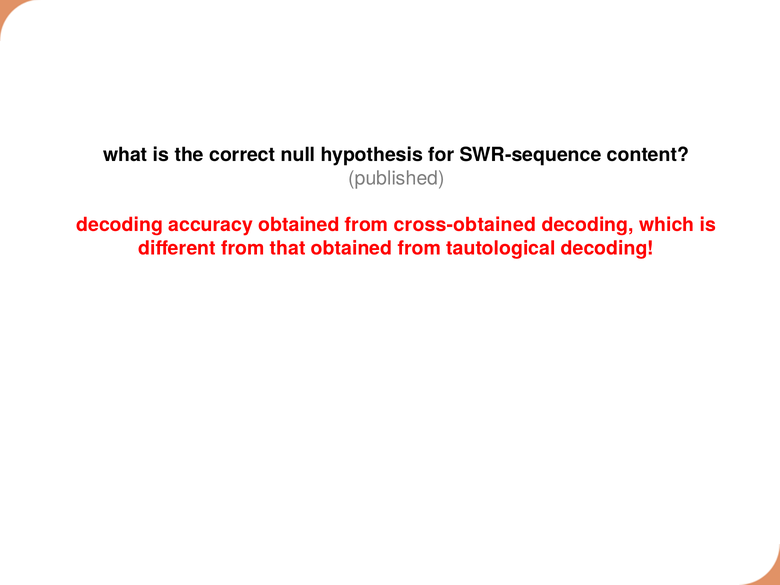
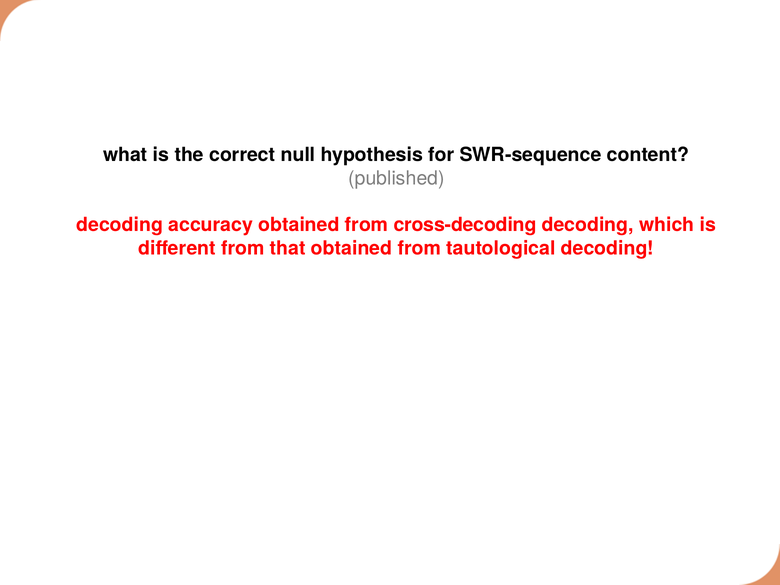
cross-obtained: cross-obtained -> cross-decoding (465, 225)
